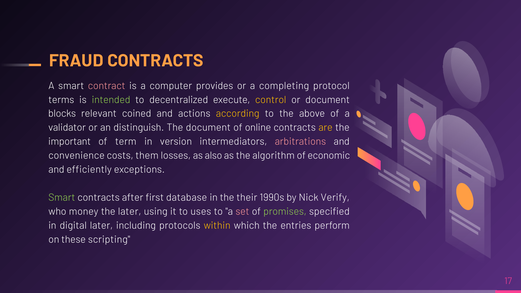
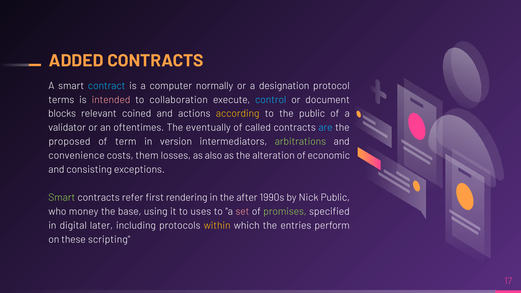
FRAUD: FRAUD -> ADDED (76, 61)
contract colour: pink -> light blue (107, 86)
provides: provides -> normally (215, 86)
completing: completing -> designation (284, 86)
intended colour: light green -> pink (111, 100)
decentralized: decentralized -> collaboration (179, 100)
control colour: yellow -> light blue (271, 100)
the above: above -> public (312, 114)
distinguish: distinguish -> oftentimes (139, 128)
The document: document -> eventually (208, 128)
online: online -> called (258, 128)
are colour: yellow -> light blue (325, 128)
important: important -> proposed (69, 142)
arbitrations colour: pink -> light green (300, 142)
algorithm: algorithm -> alteration (274, 156)
efficiently: efficiently -> consisting (89, 170)
after: after -> refer (133, 197)
database: database -> rendering (187, 197)
their: their -> after (247, 197)
Nick Verify: Verify -> Public (335, 197)
the later: later -> base (130, 211)
